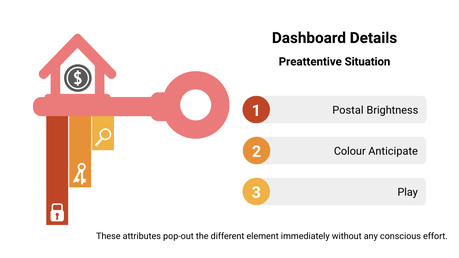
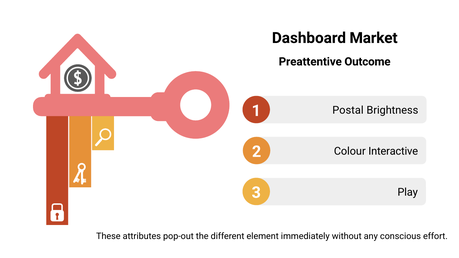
Details: Details -> Market (374, 38)
Situation: Situation -> Outcome (367, 62)
Anticipate: Anticipate -> Interactive (393, 151)
